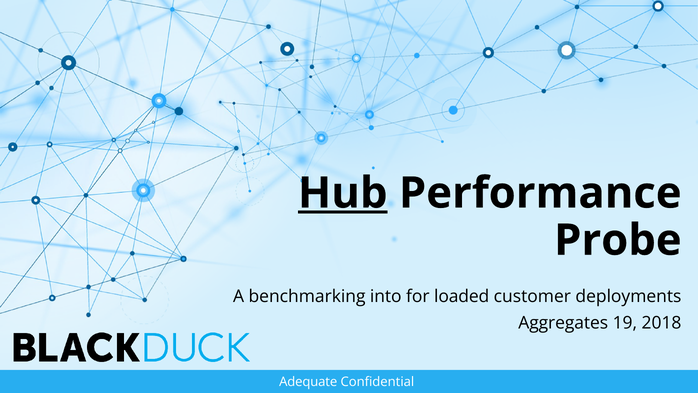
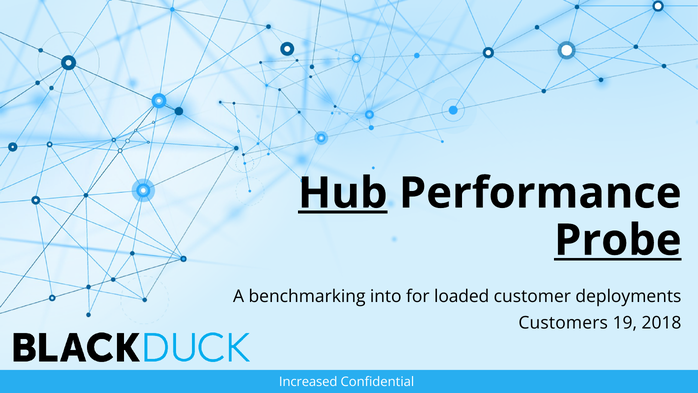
Probe underline: none -> present (618, 240)
Aggregates: Aggregates -> Customers (563, 322)
Adequate: Adequate -> Increased (308, 381)
